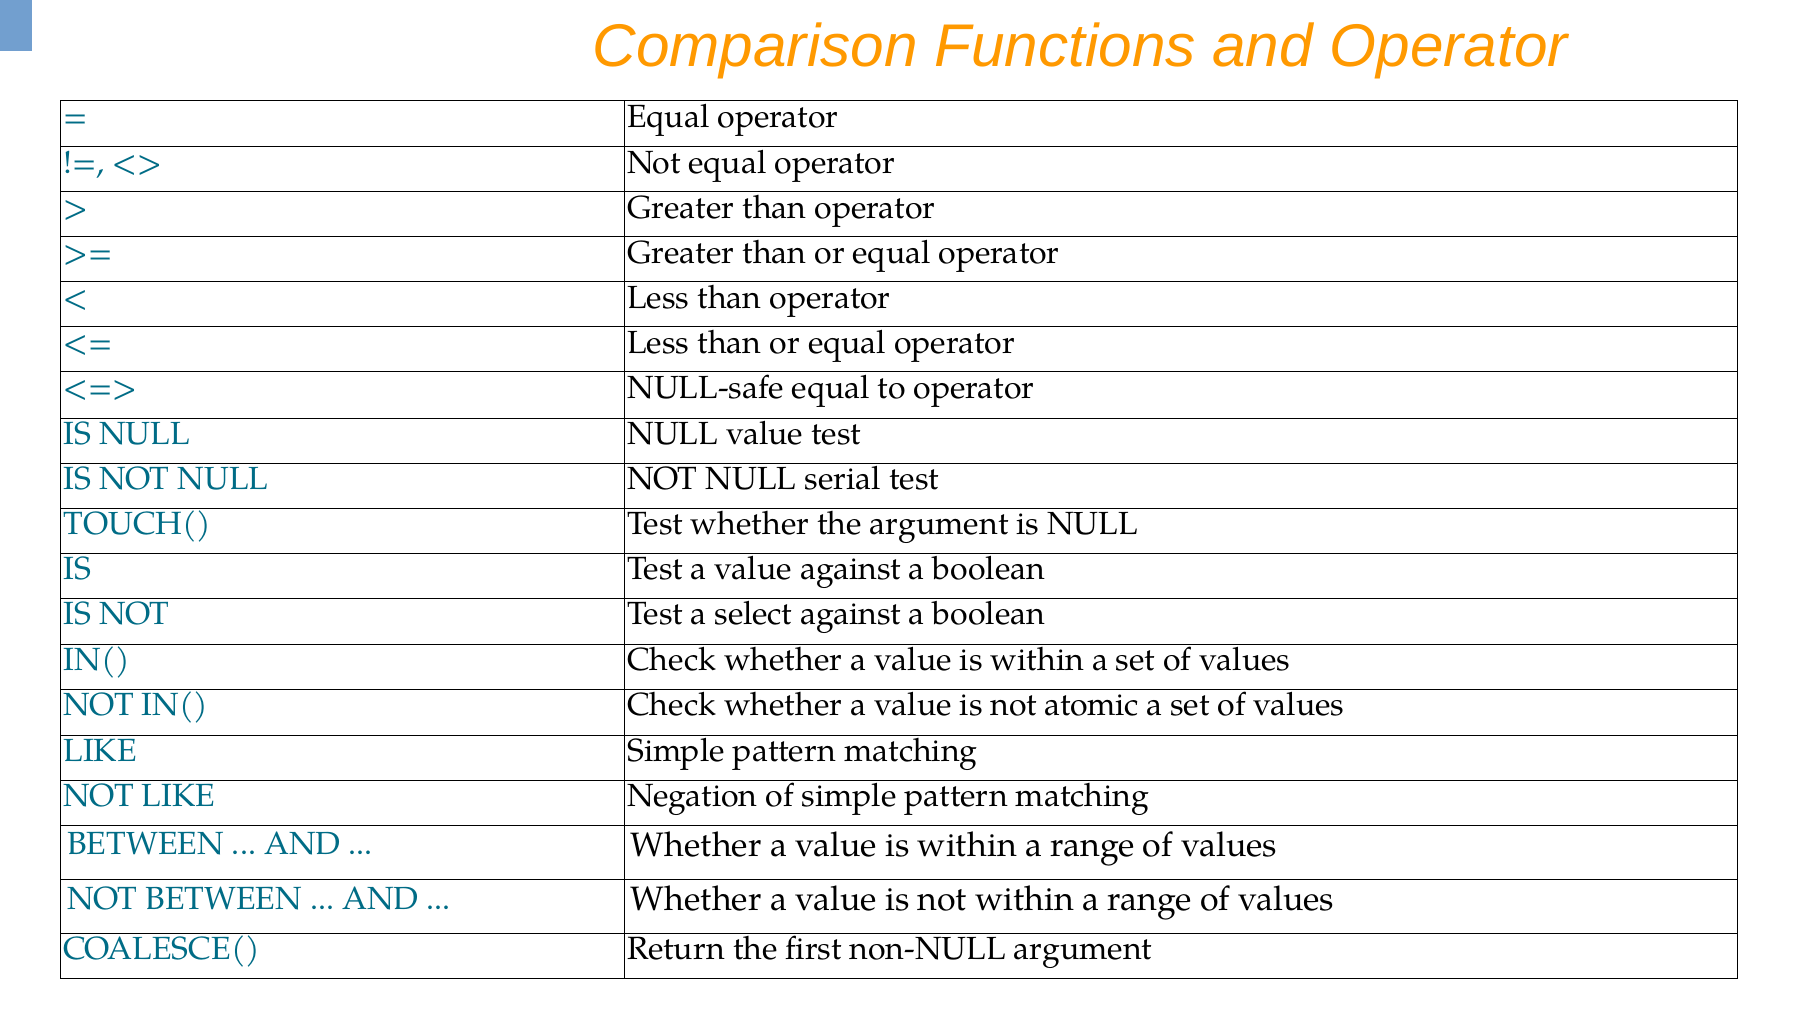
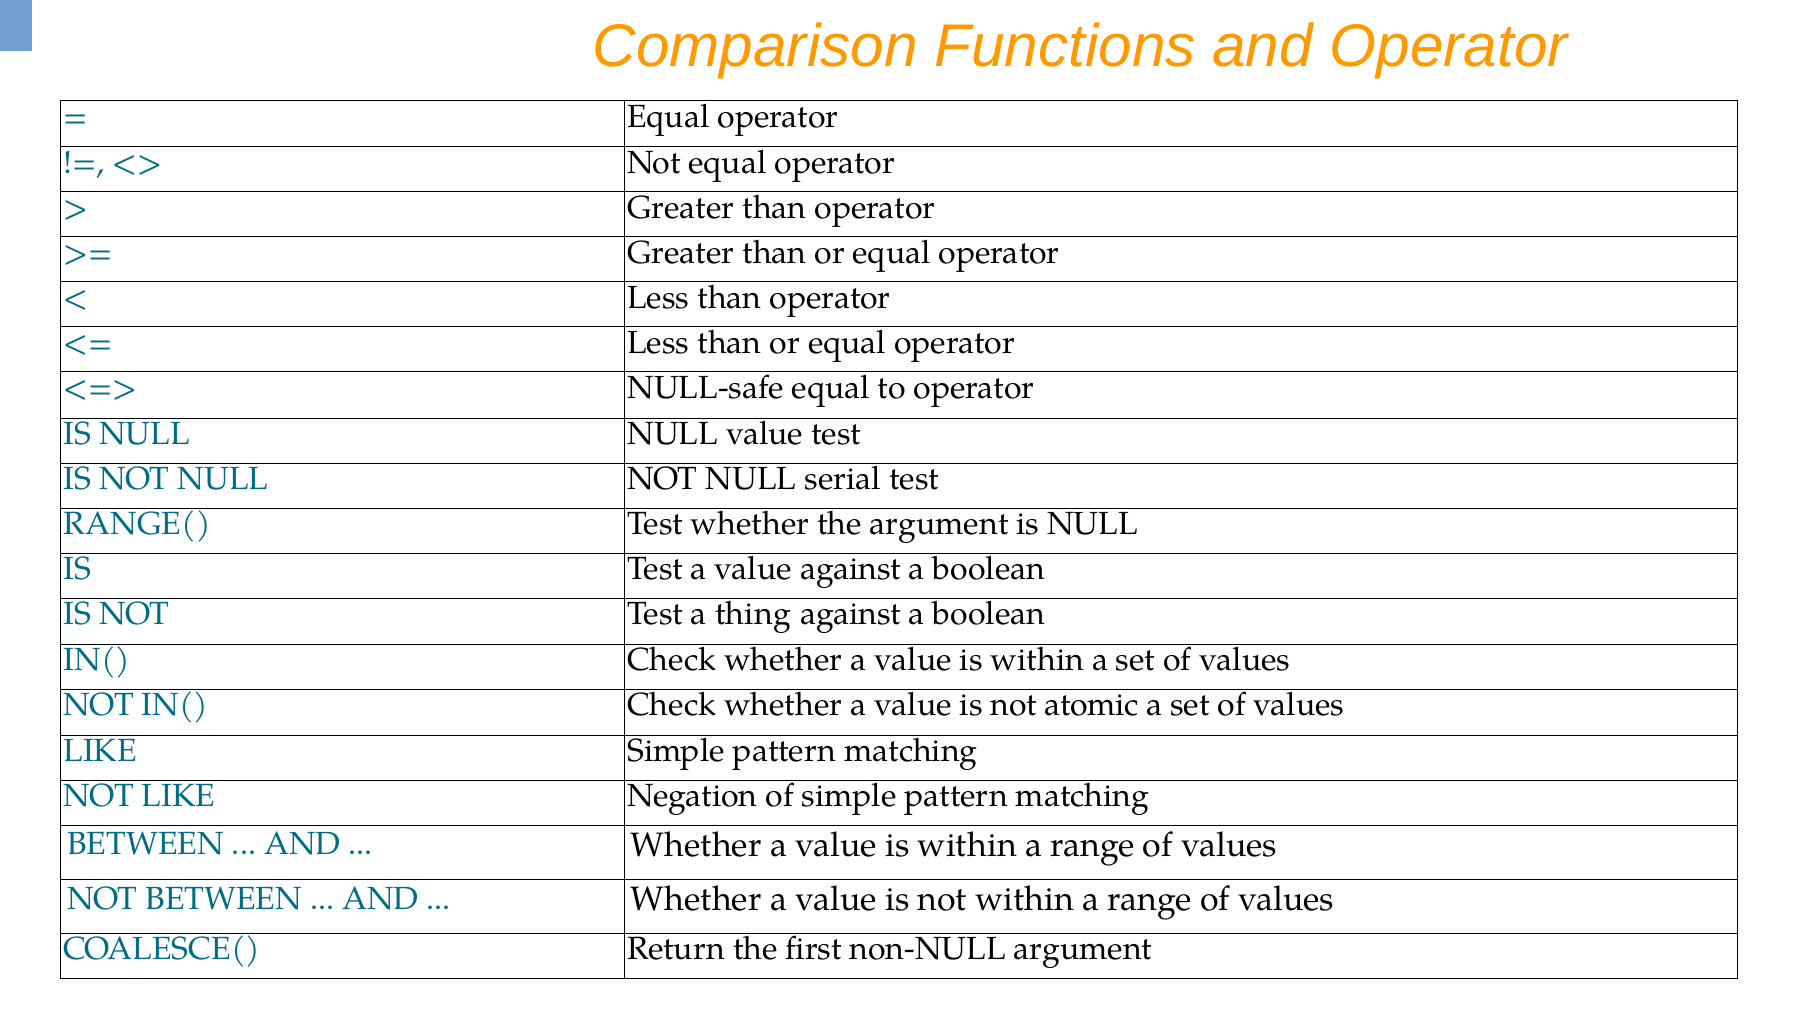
TOUCH(: TOUCH( -> RANGE( (137, 524)
select: select -> thing (753, 614)
